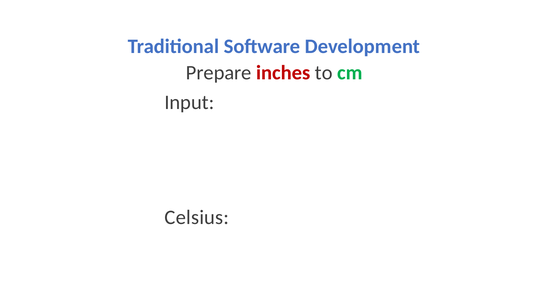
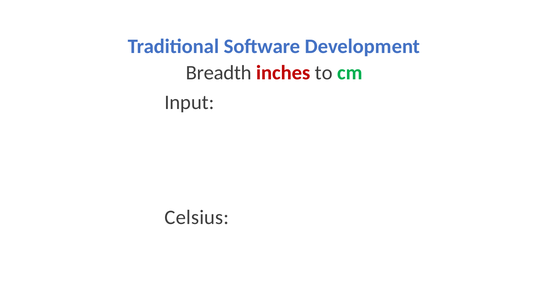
Prepare: Prepare -> Breadth (219, 73)
